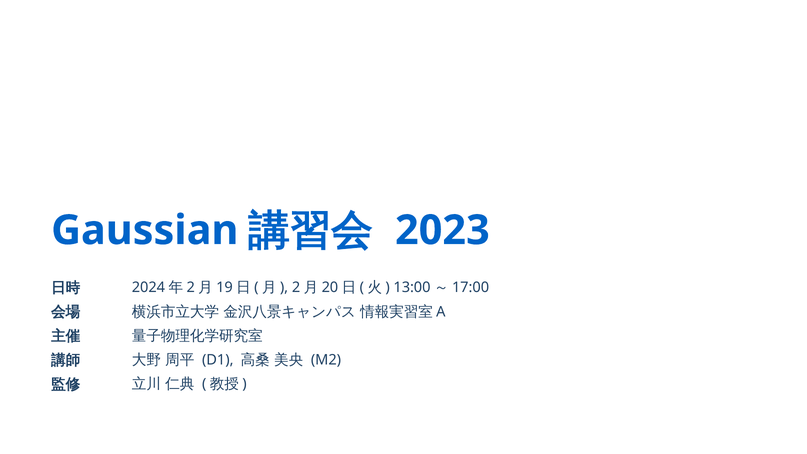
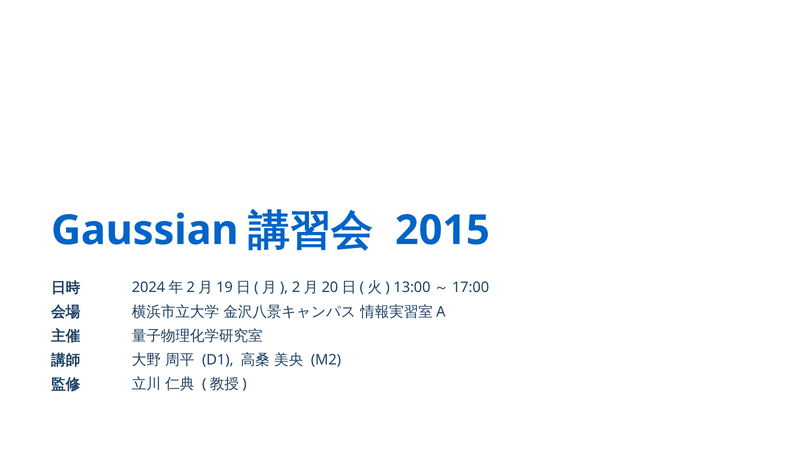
2023: 2023 -> 2015 (442, 230)
